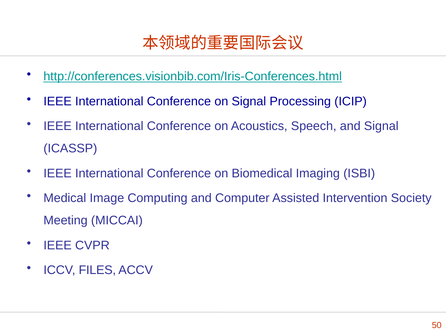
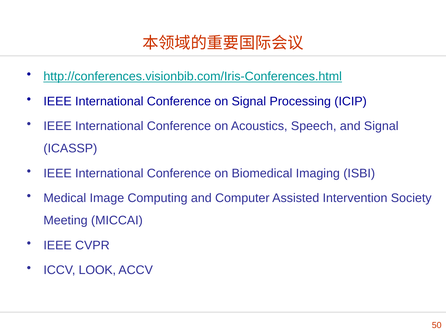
FILES: FILES -> LOOK (97, 270)
